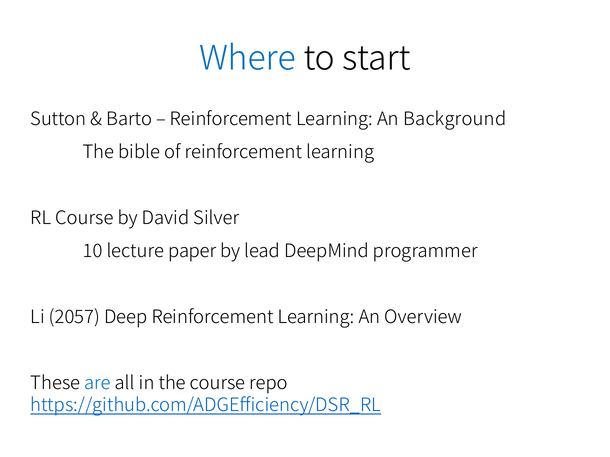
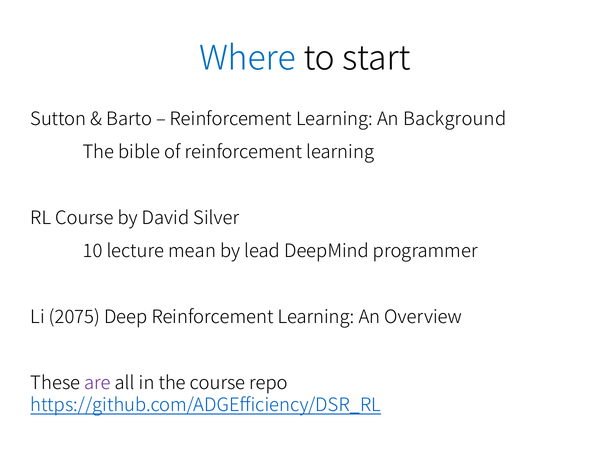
paper: paper -> mean (192, 252)
2057: 2057 -> 2075 (74, 318)
are colour: blue -> purple (98, 384)
